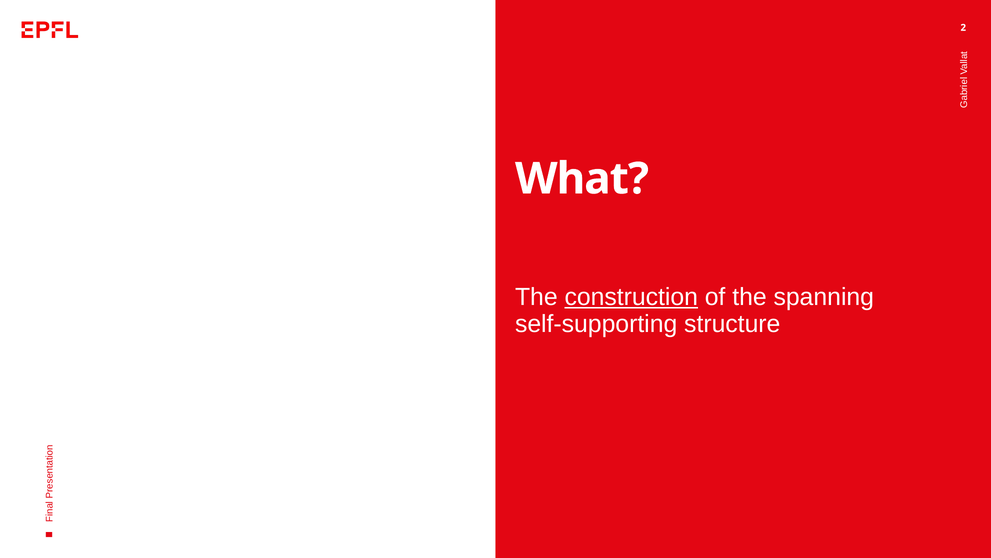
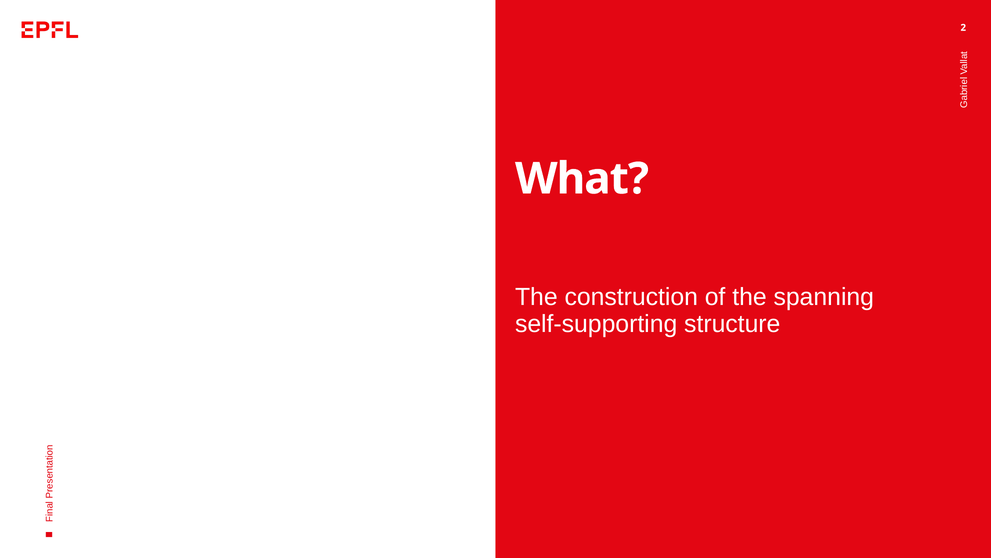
construction underline: present -> none (631, 297)
